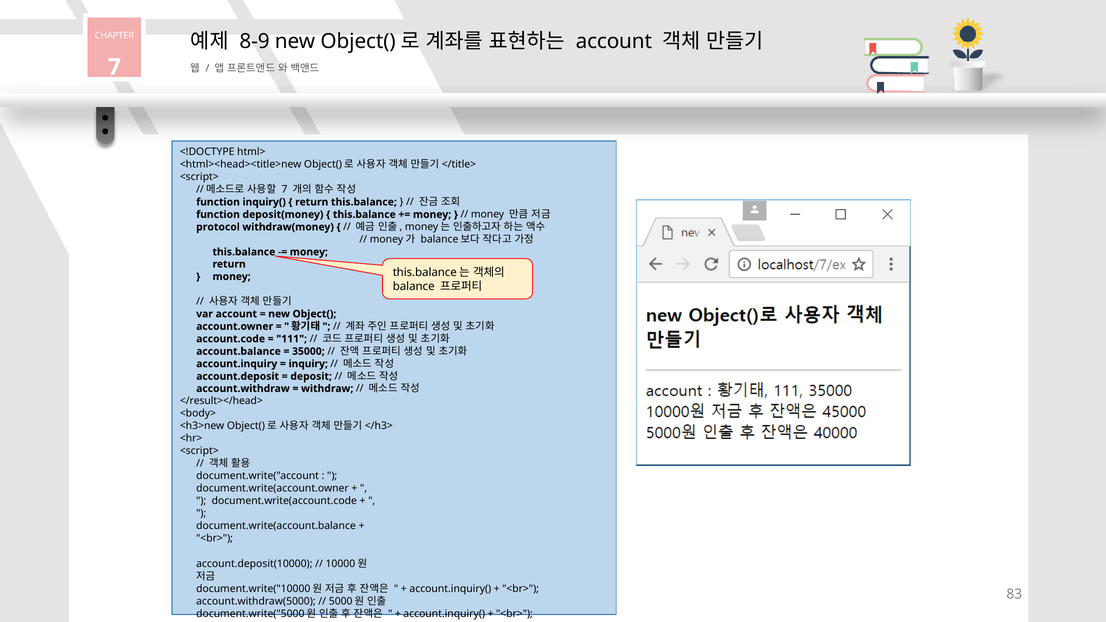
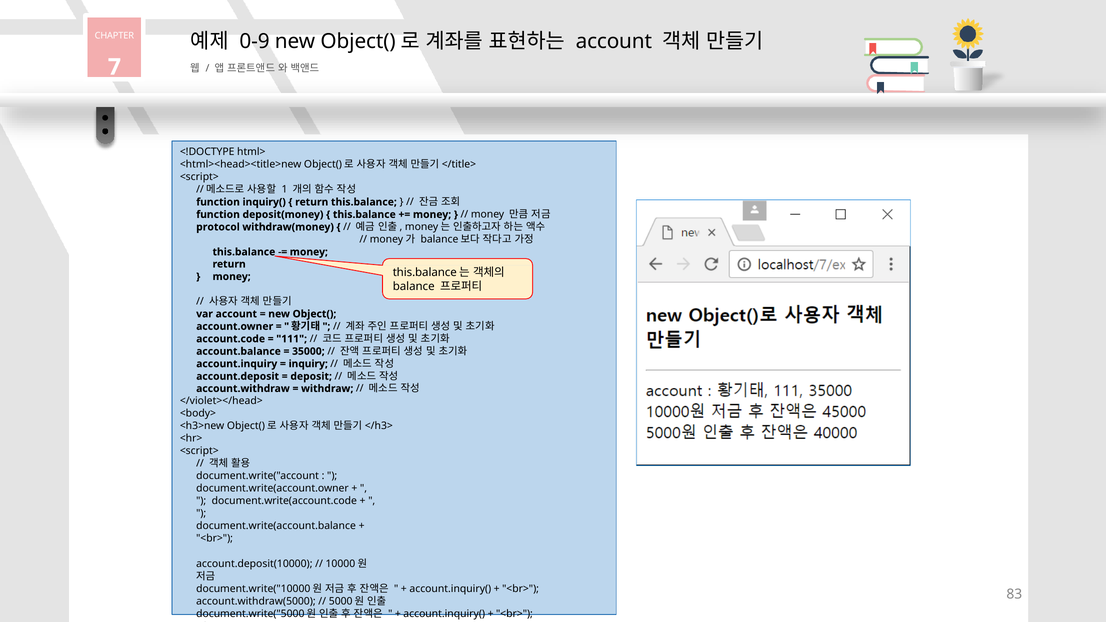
8-9: 8-9 -> 0-9 (255, 41)
7: 7 -> 1 (285, 190)
</result></head>: </result></head> -> </violet></head> (221, 401)
